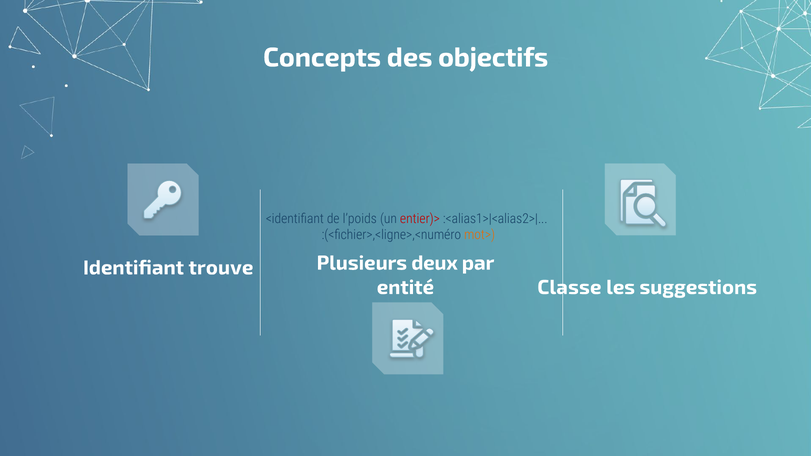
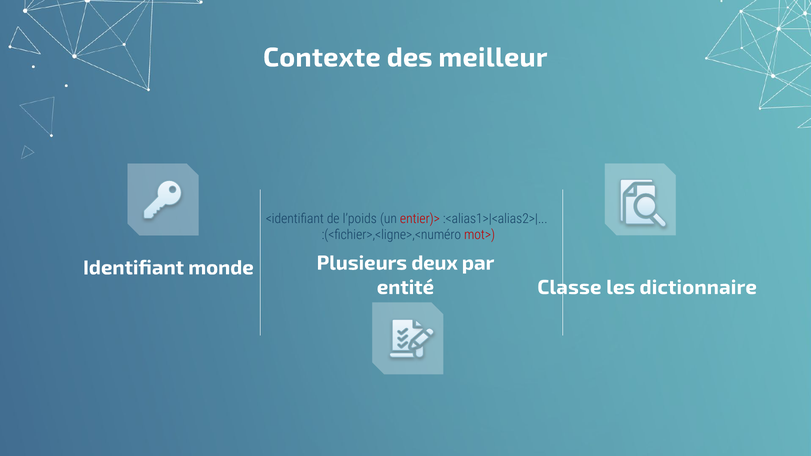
Concepts: Concepts -> Contexte (322, 58)
objectifs: objectifs -> meilleur (493, 58)
mot> colour: orange -> red (480, 235)
trouve: trouve -> monde (221, 268)
suggestions: suggestions -> dictionnaire (698, 287)
